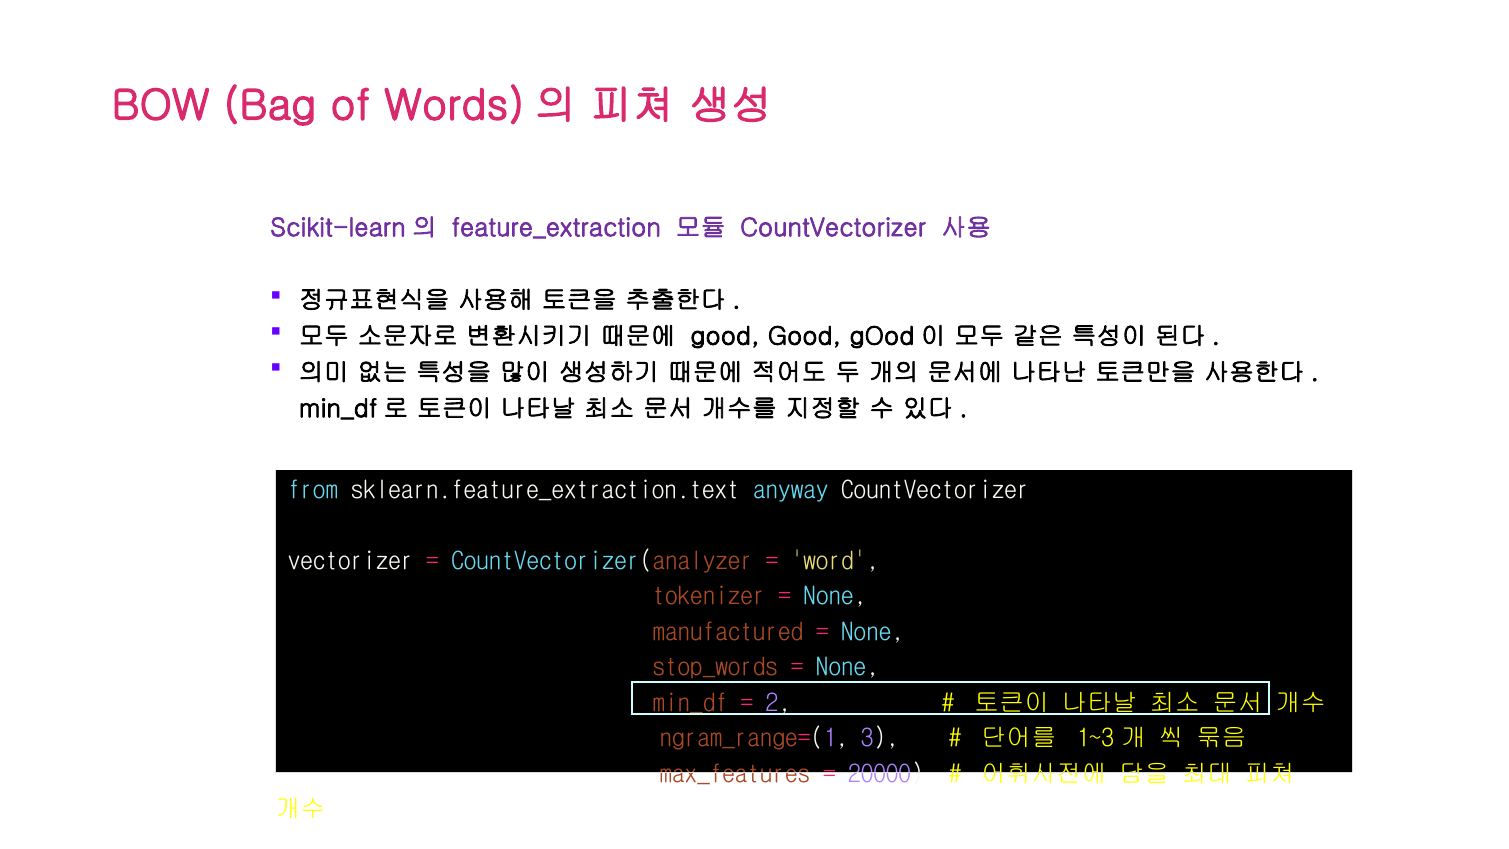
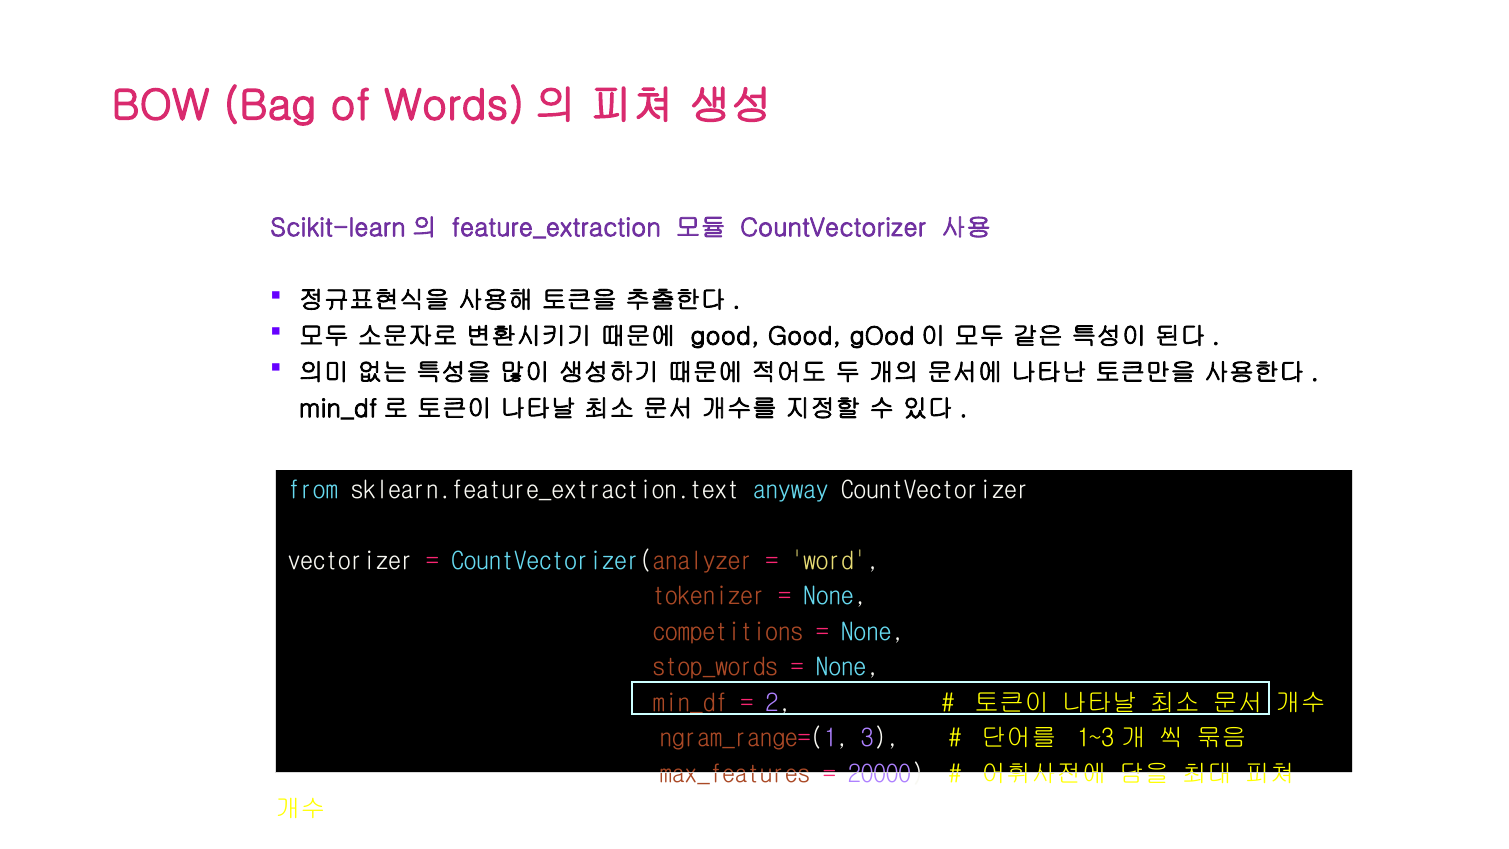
manufactured: manufactured -> competitions (728, 632)
